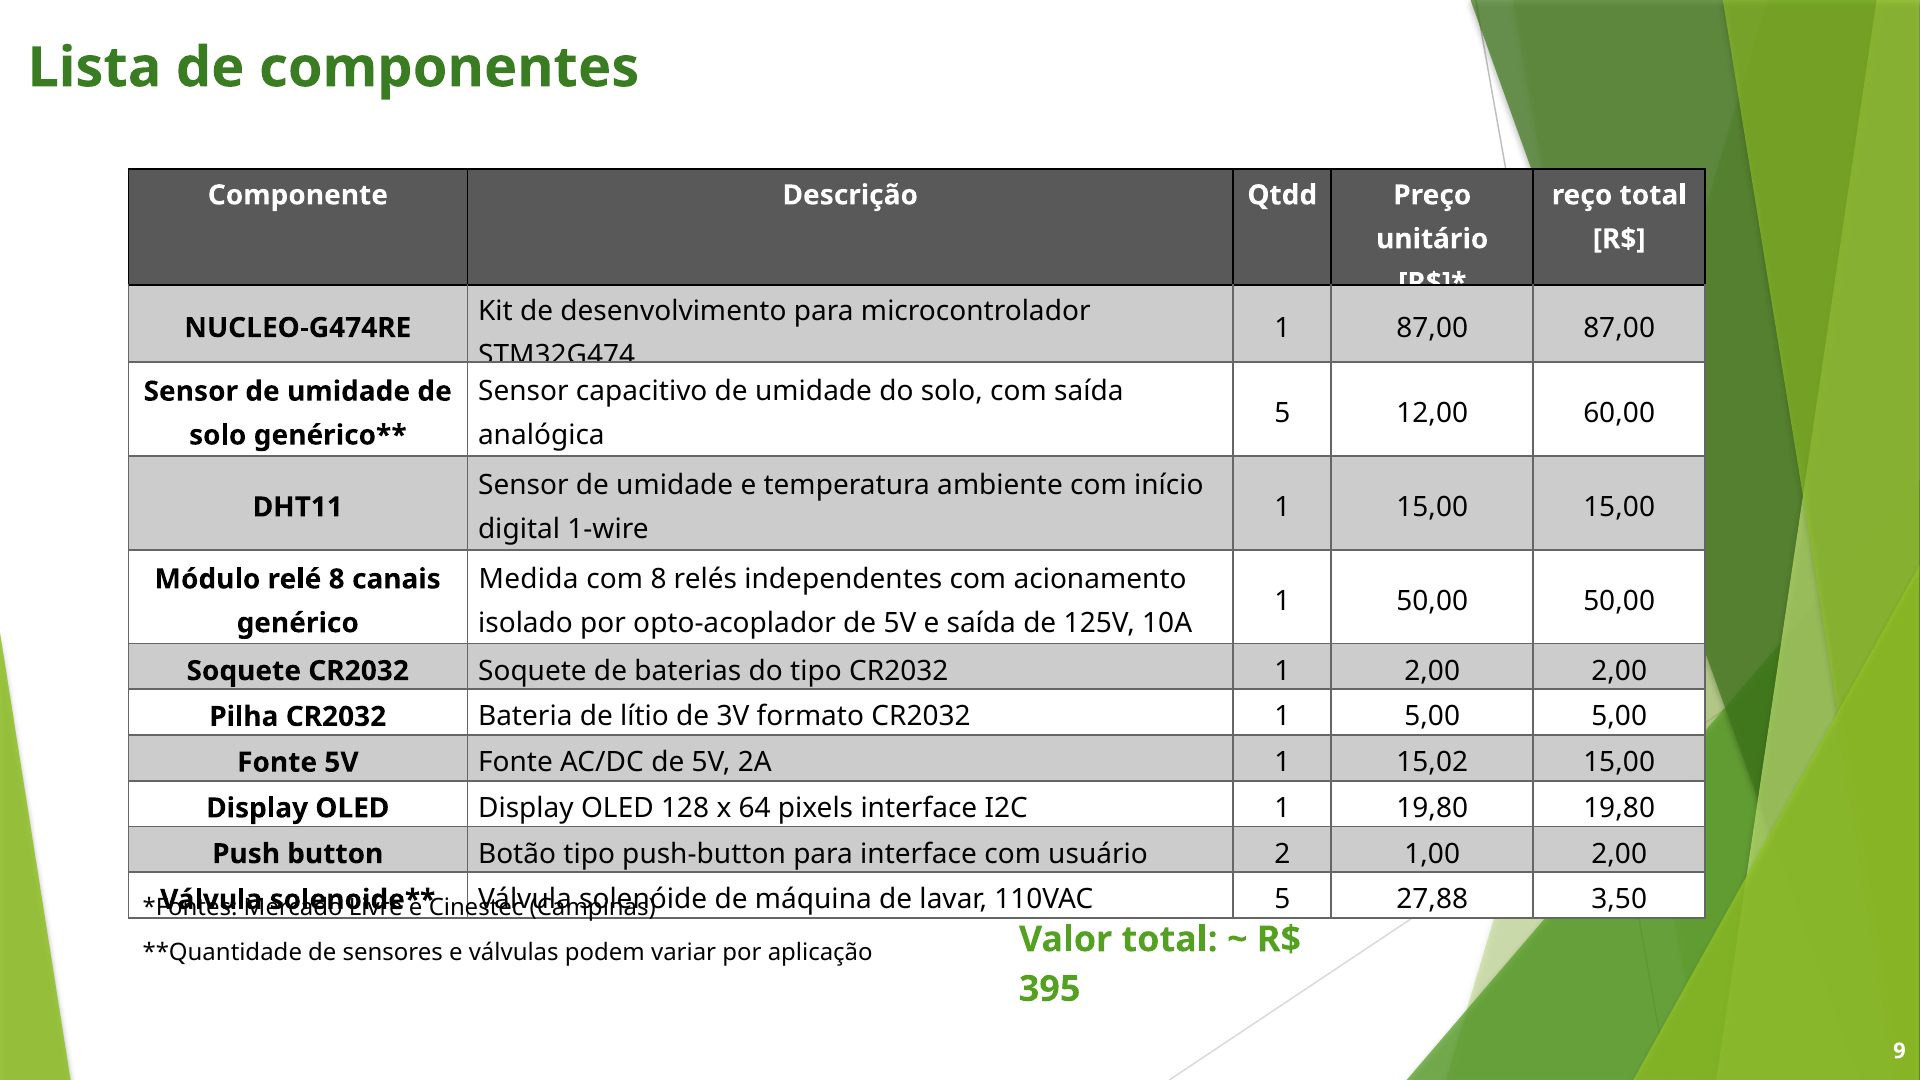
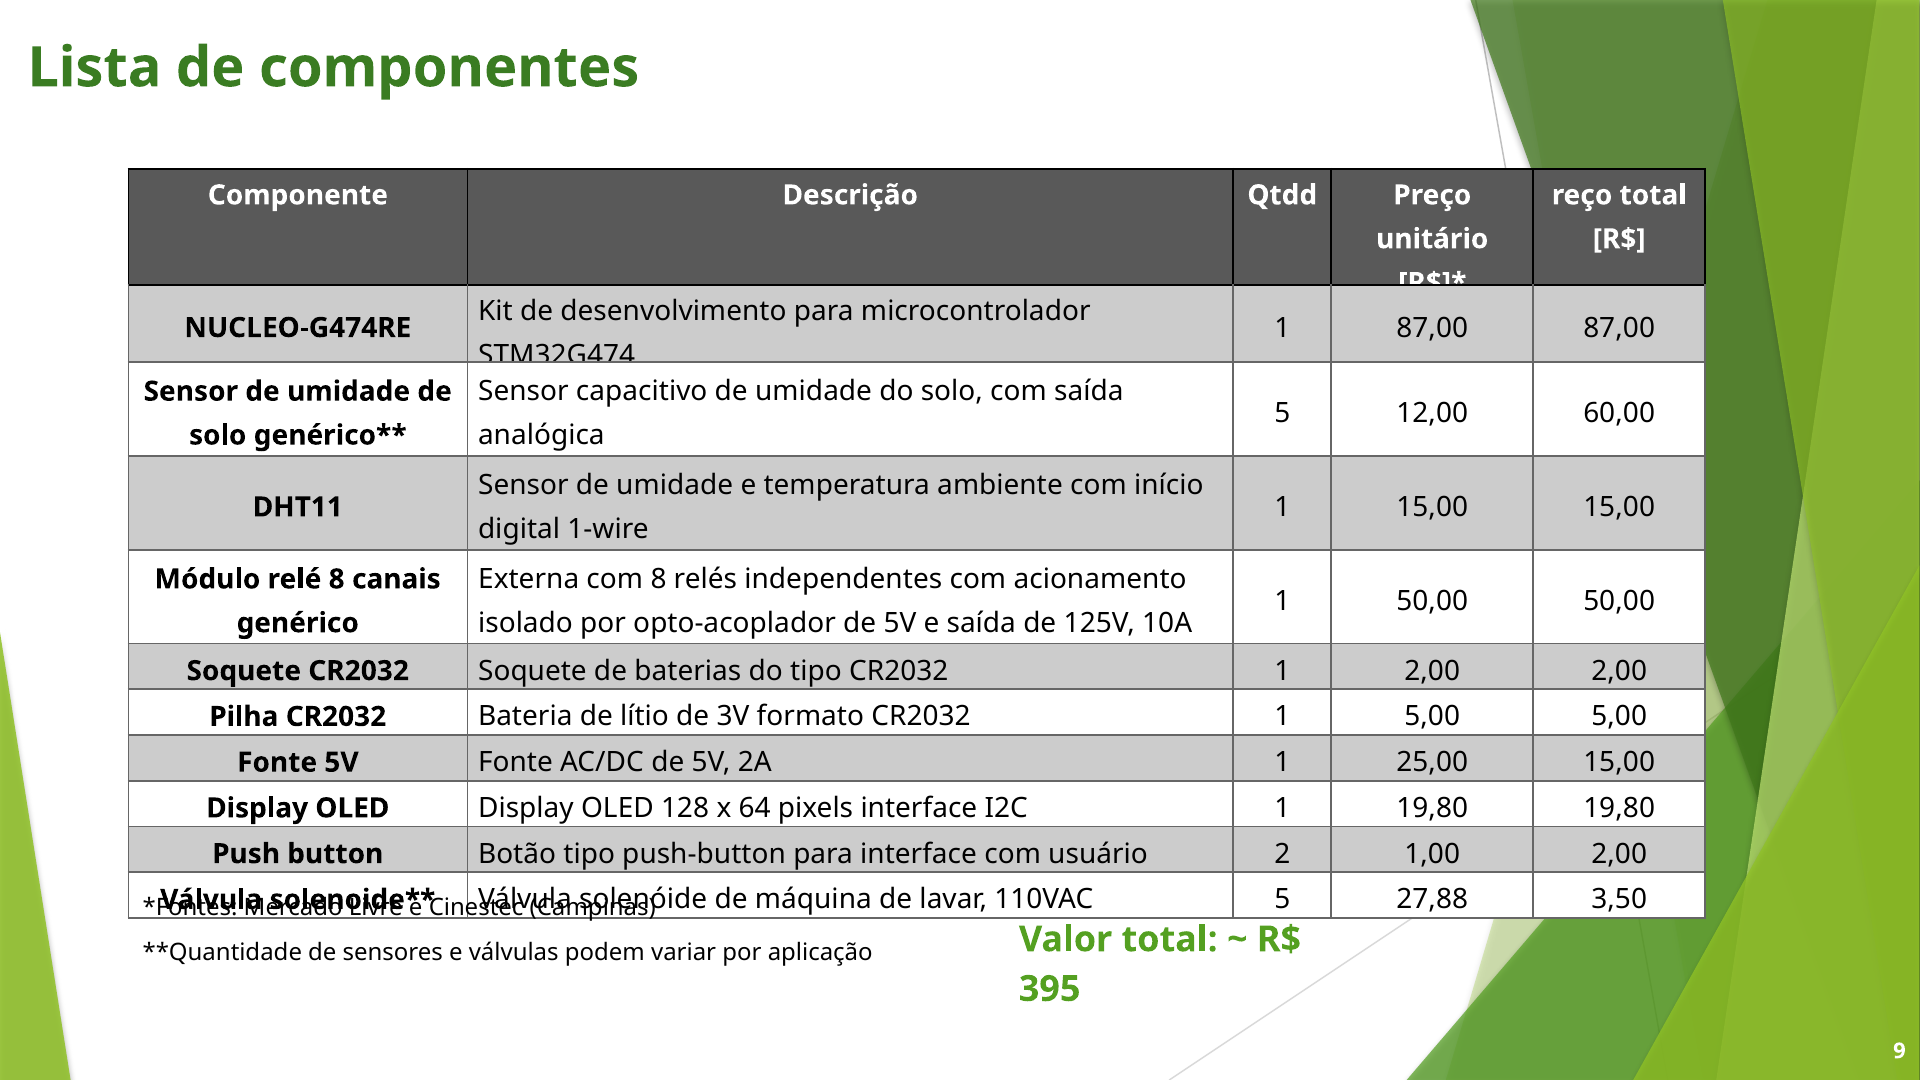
Medida: Medida -> Externa (529, 579)
15,02: 15,02 -> 25,00 (1432, 762)
